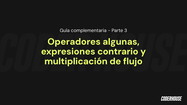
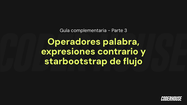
algunas: algunas -> palabra (121, 42)
multiplicación: multiplicación -> starbootstrap (76, 61)
